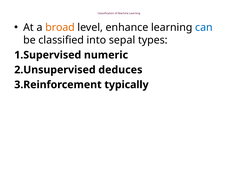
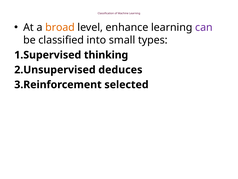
can colour: blue -> purple (204, 27)
sepal: sepal -> small (122, 40)
numeric: numeric -> thinking (106, 55)
typically: typically -> selected (126, 84)
